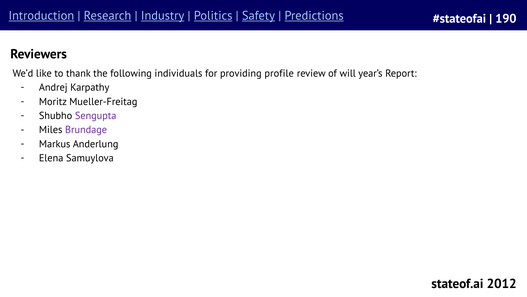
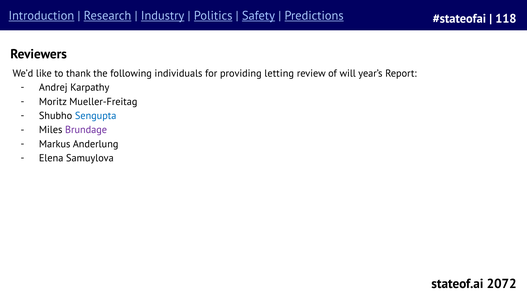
190: 190 -> 118 (506, 19)
profile: profile -> letting (279, 73)
Sengupta colour: purple -> blue (96, 116)
2012: 2012 -> 2072 (502, 283)
